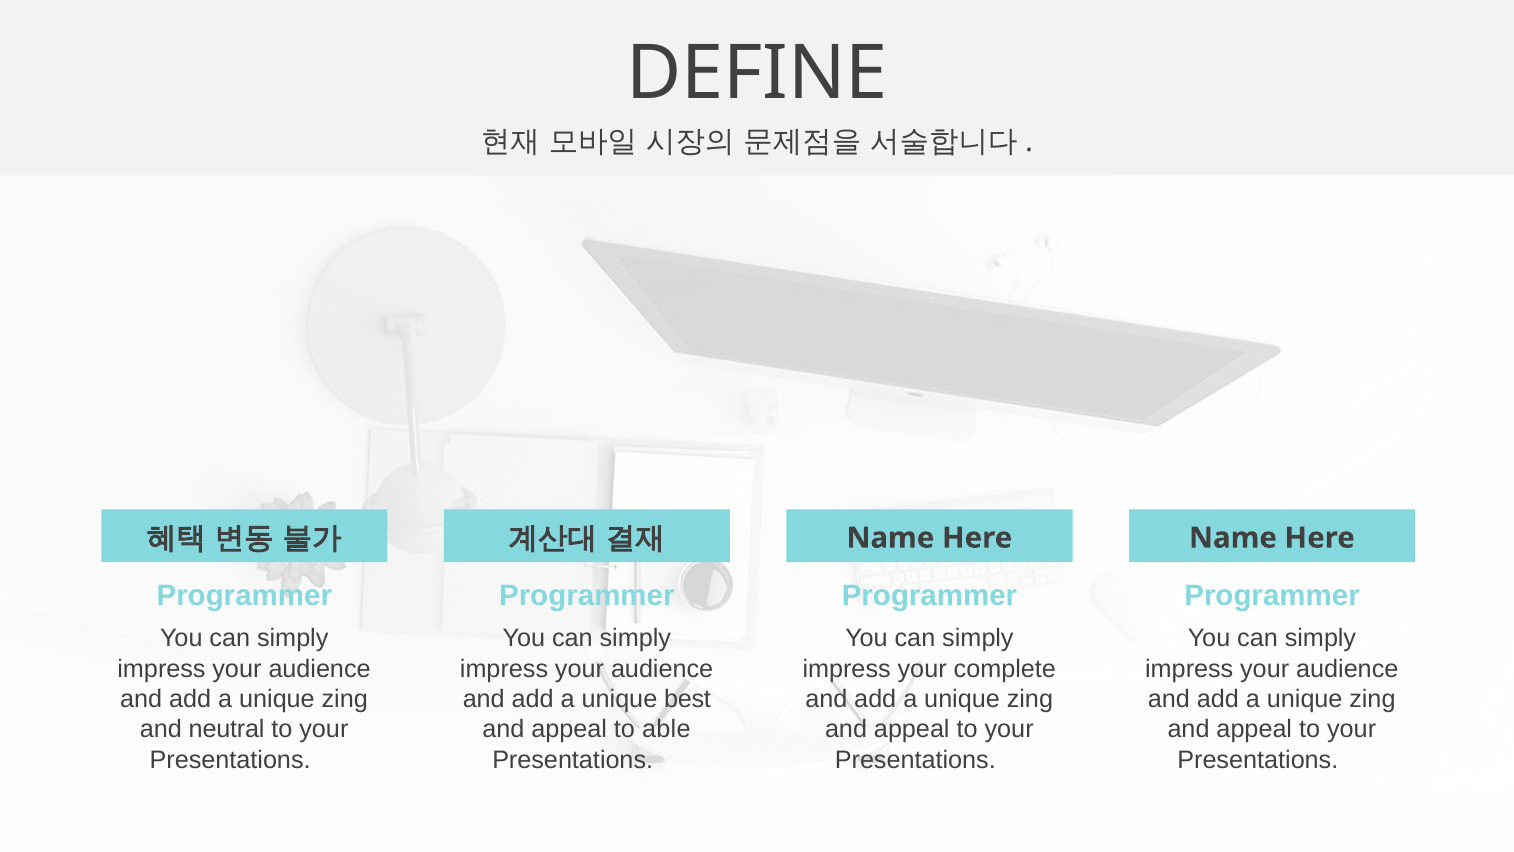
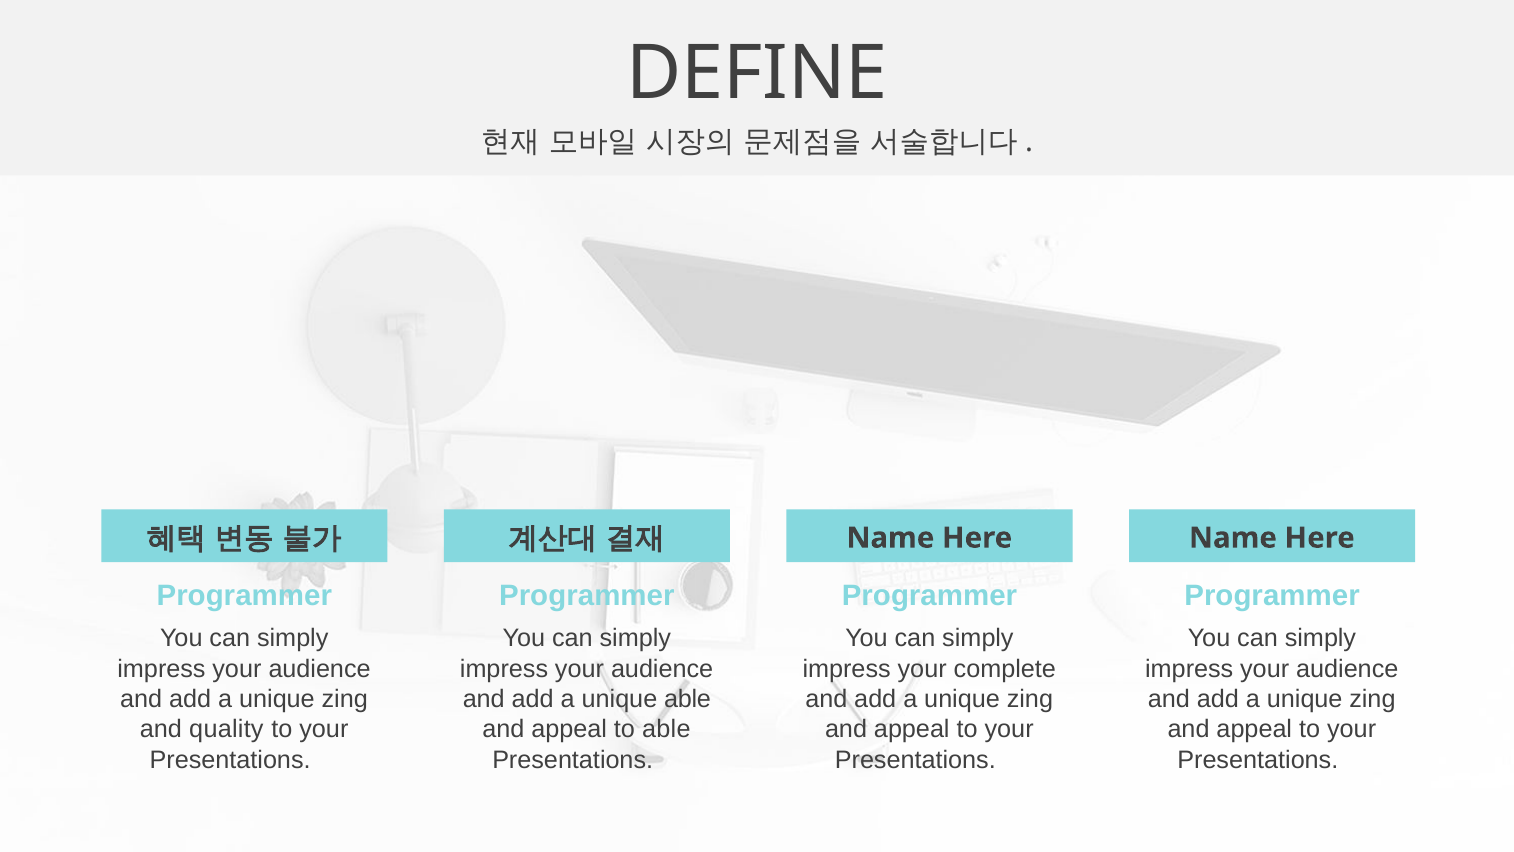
unique best: best -> able (687, 699)
neutral: neutral -> quality (226, 729)
